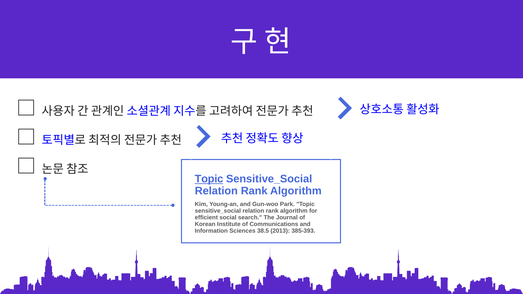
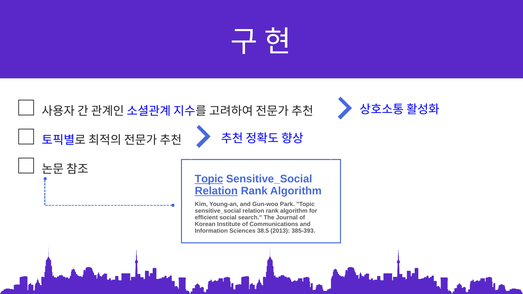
Relation underline: none -> present (216, 191)
